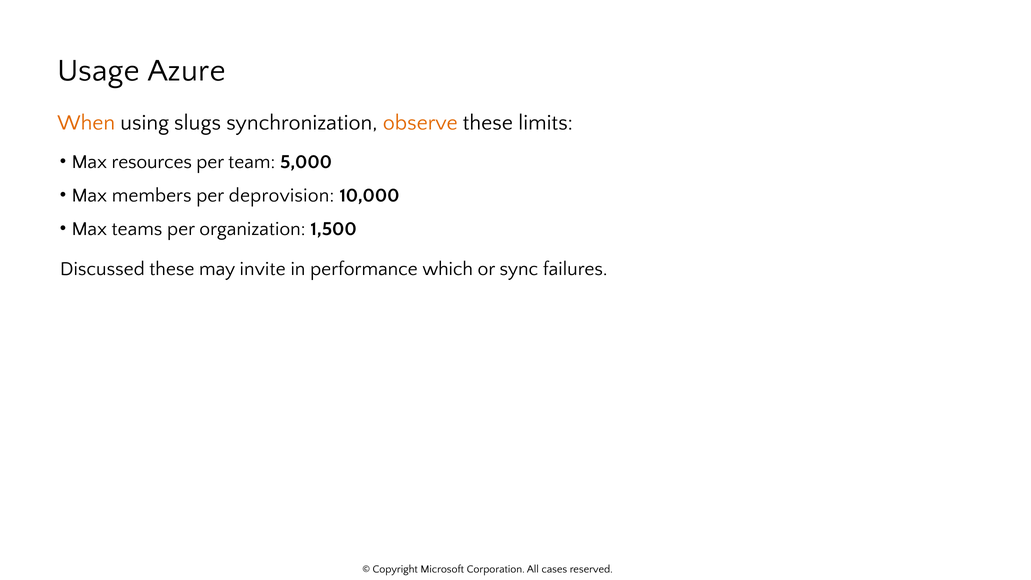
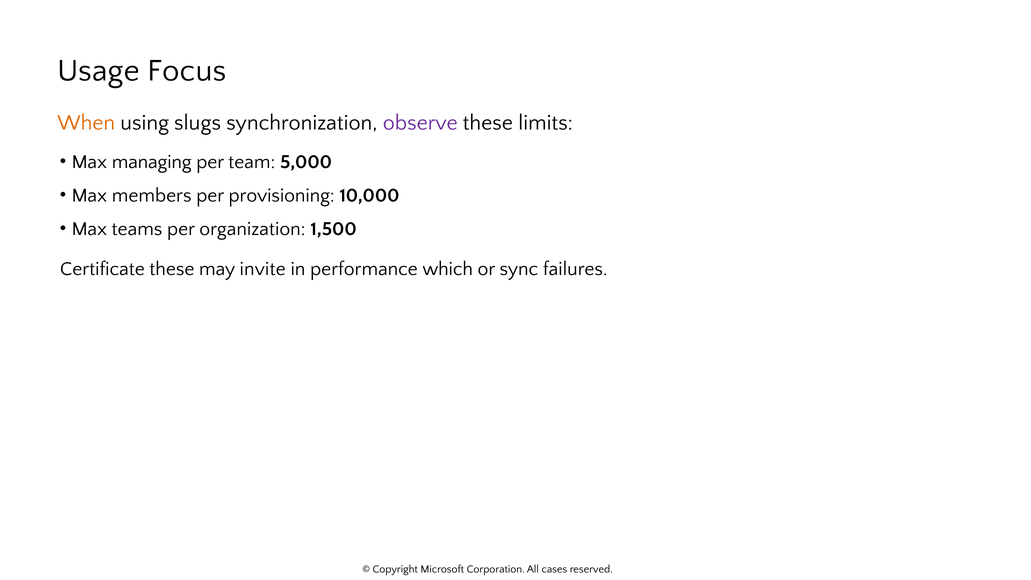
Azure: Azure -> Focus (187, 71)
observe colour: orange -> purple (420, 123)
resources: resources -> managing (152, 162)
deprovision: deprovision -> provisioning (282, 195)
Discussed: Discussed -> Certificate (102, 269)
